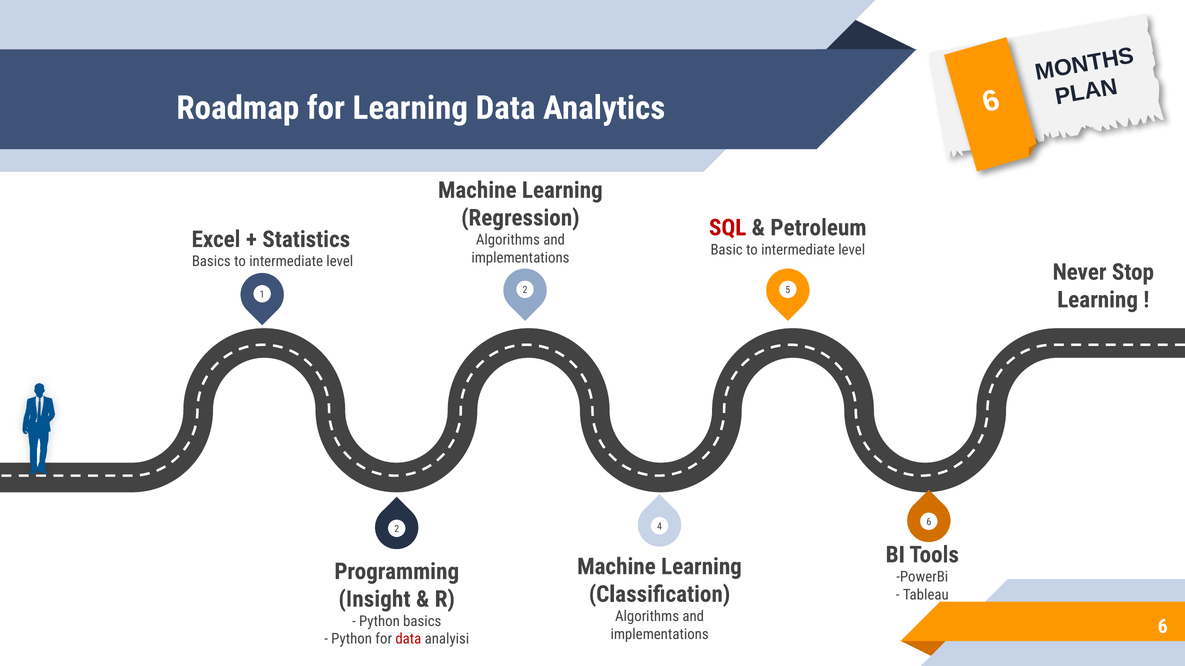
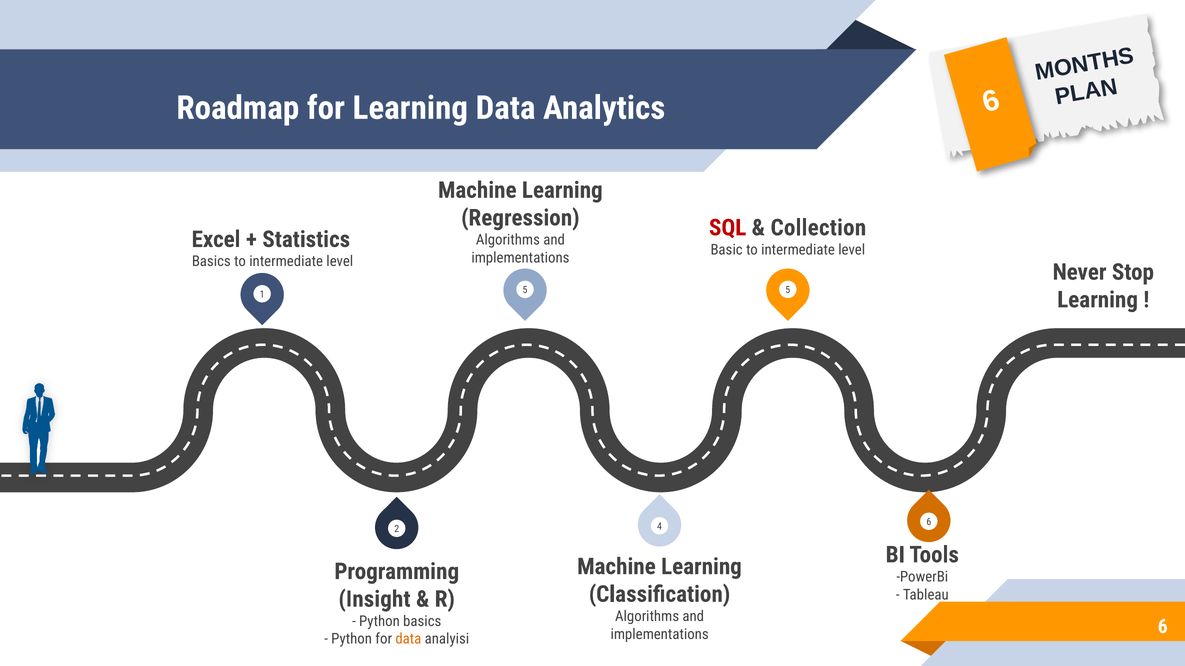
Petroleum: Petroleum -> Collection (818, 228)
1 2: 2 -> 5 (525, 290)
data colour: red -> orange (408, 640)
